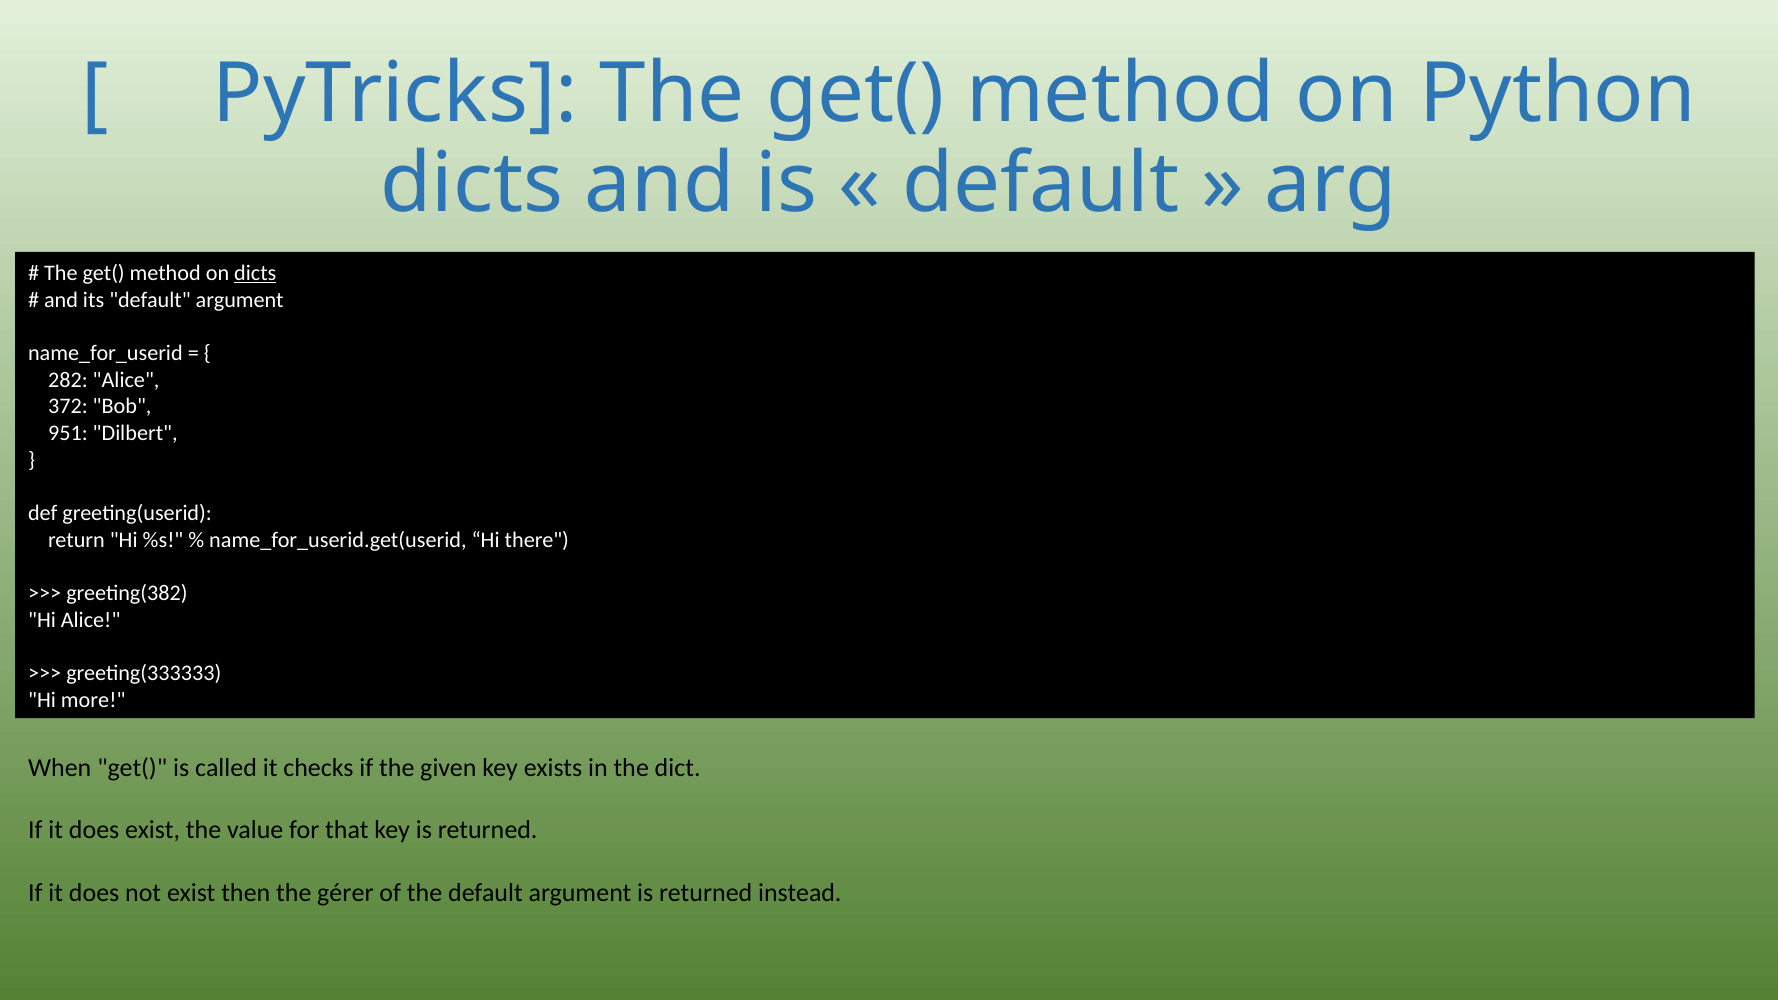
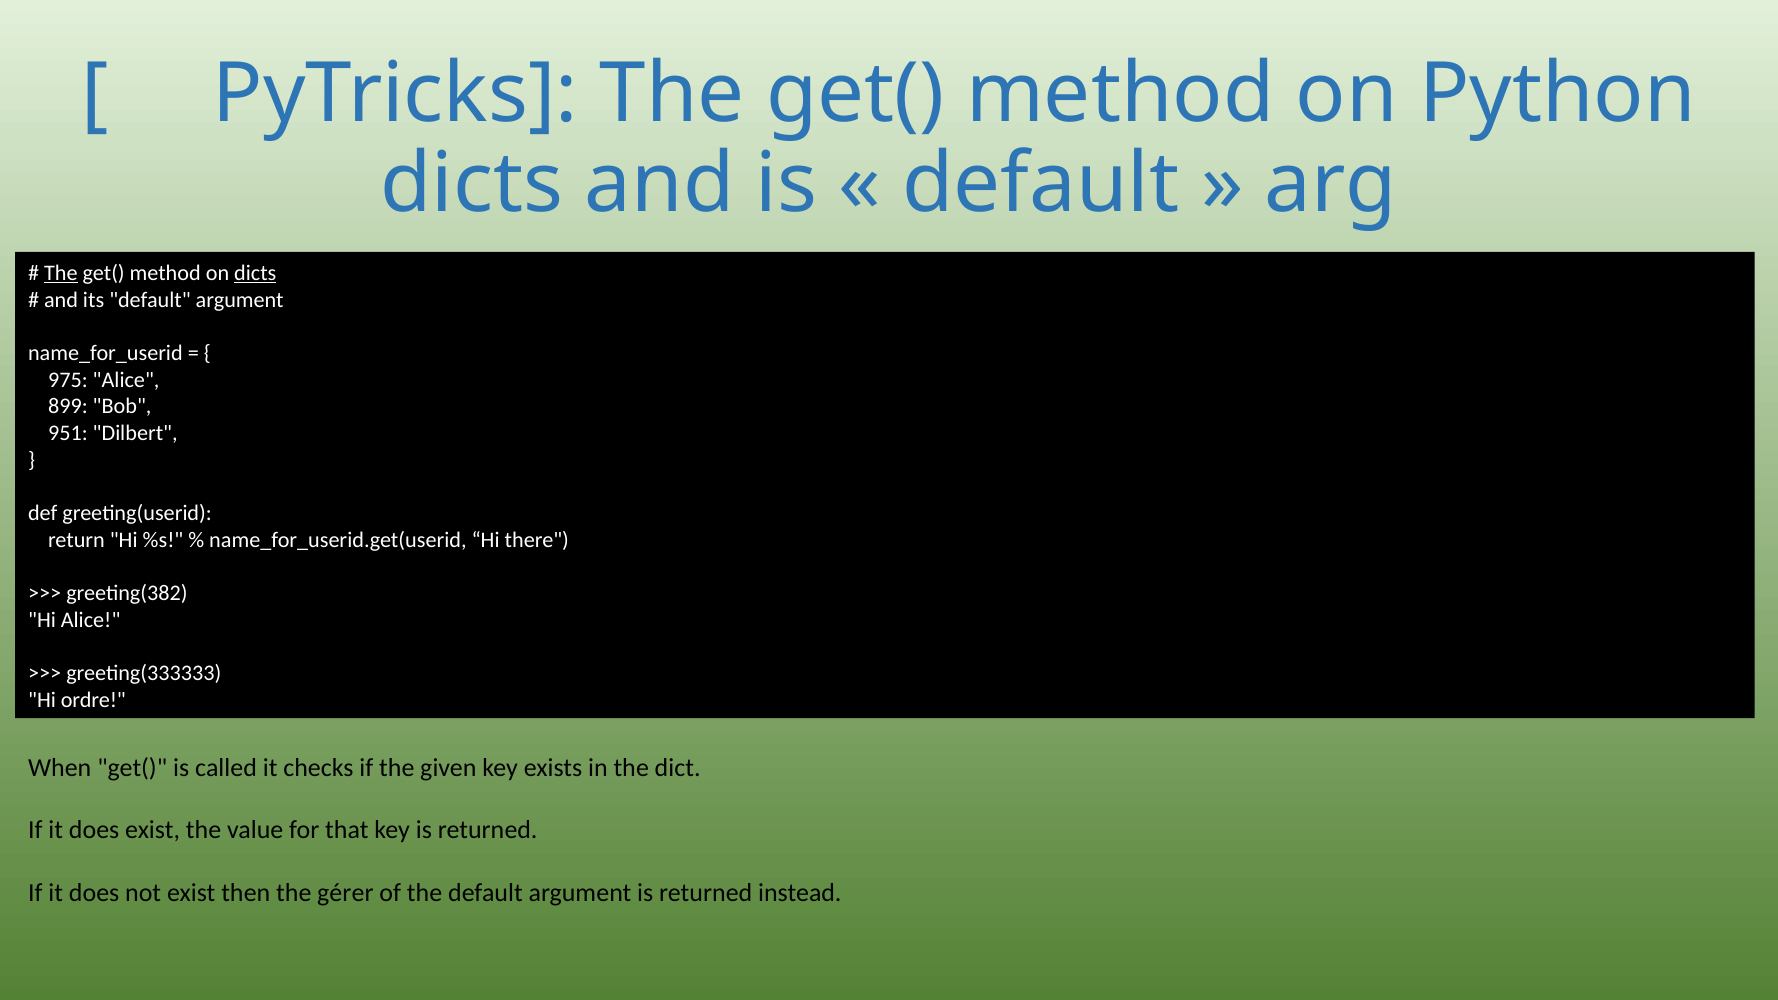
The underline: none -> present (61, 273)
282: 282 -> 975 (68, 380)
372: 372 -> 899 (68, 407)
more: more -> ordre (93, 700)
